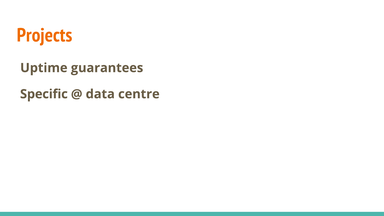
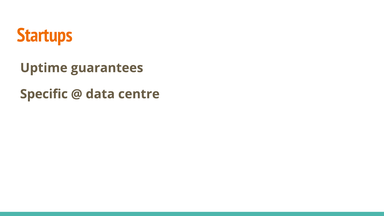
Projects: Projects -> Startups (45, 35)
